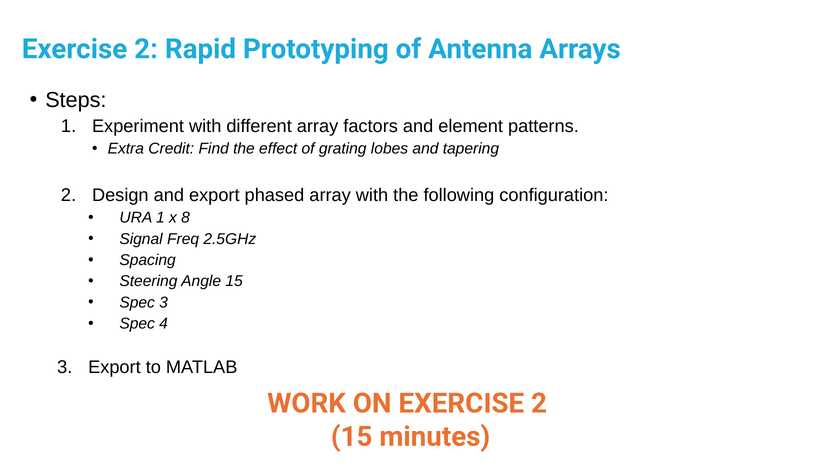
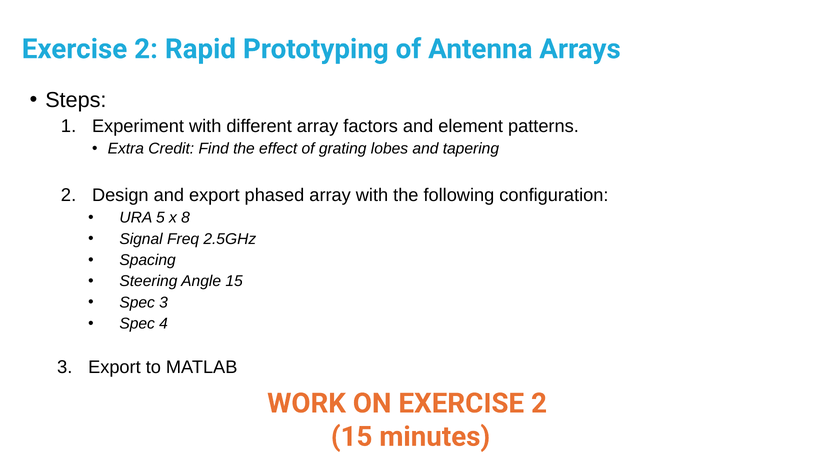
URA 1: 1 -> 5 (160, 218)
